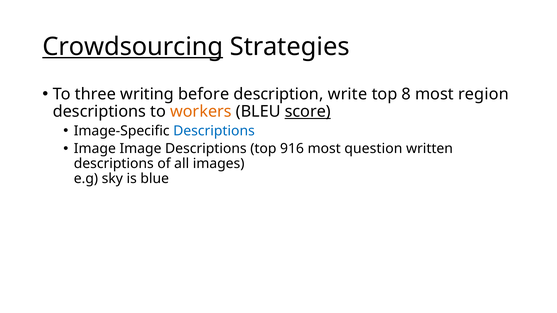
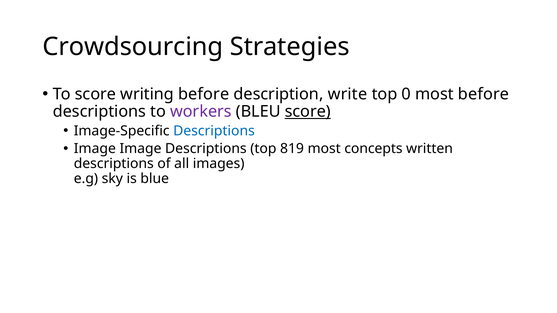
Crowdsourcing underline: present -> none (133, 47)
To three: three -> score (95, 94)
8: 8 -> 0 (406, 94)
most region: region -> before (483, 94)
workers colour: orange -> purple (201, 112)
916: 916 -> 819 (292, 149)
question: question -> concepts (373, 149)
